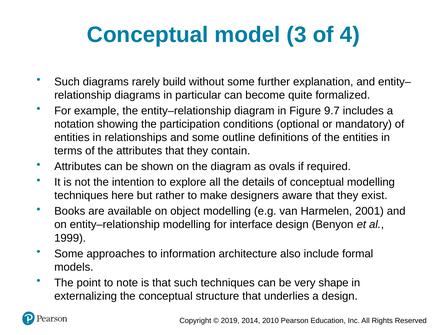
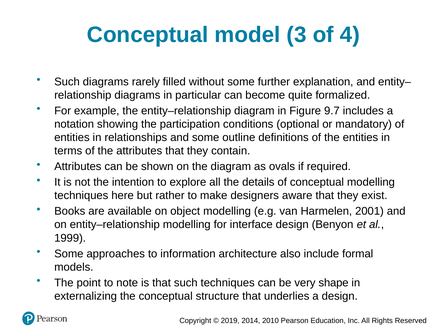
build: build -> filled (174, 82)
